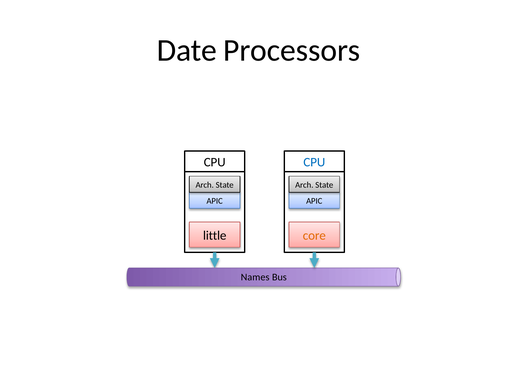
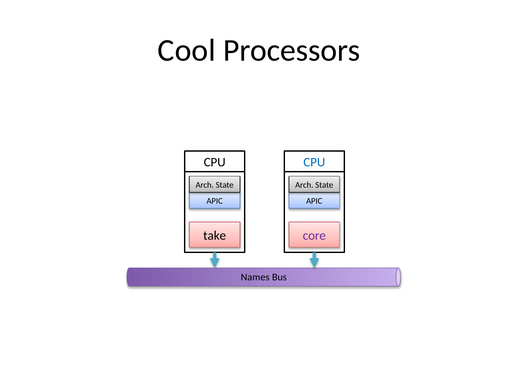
Date: Date -> Cool (187, 50)
little: little -> take (215, 235)
core colour: orange -> purple (314, 235)
